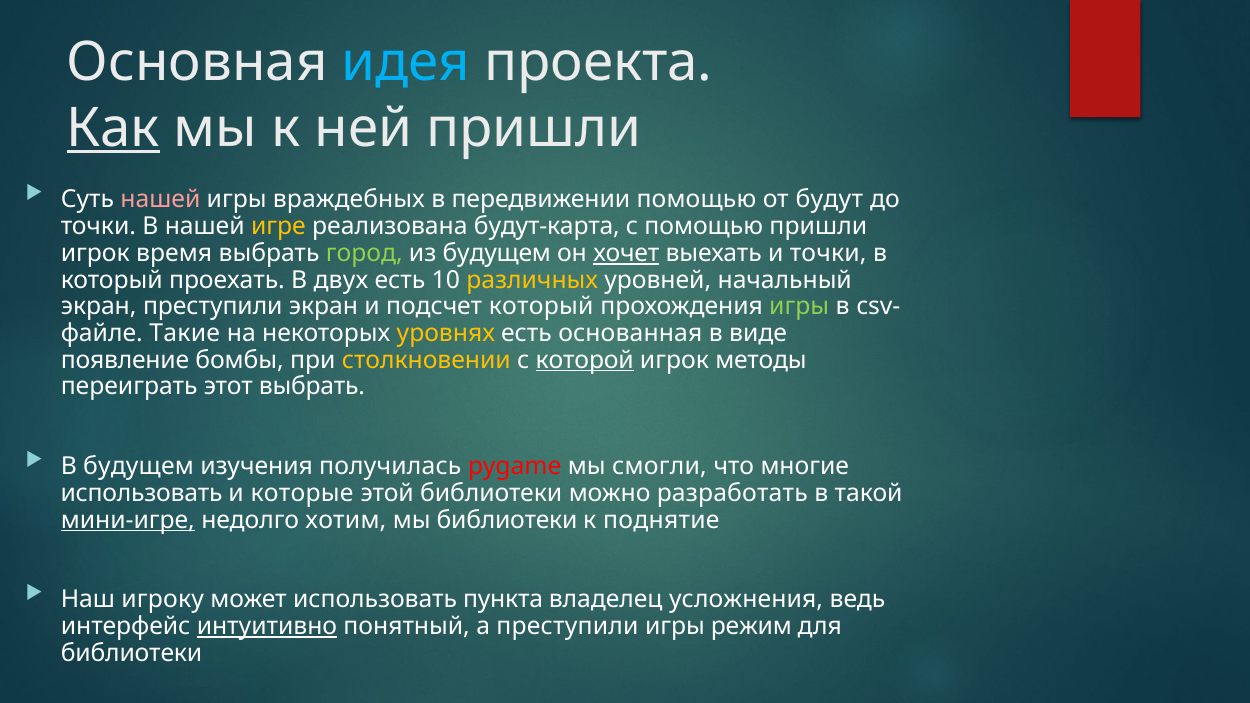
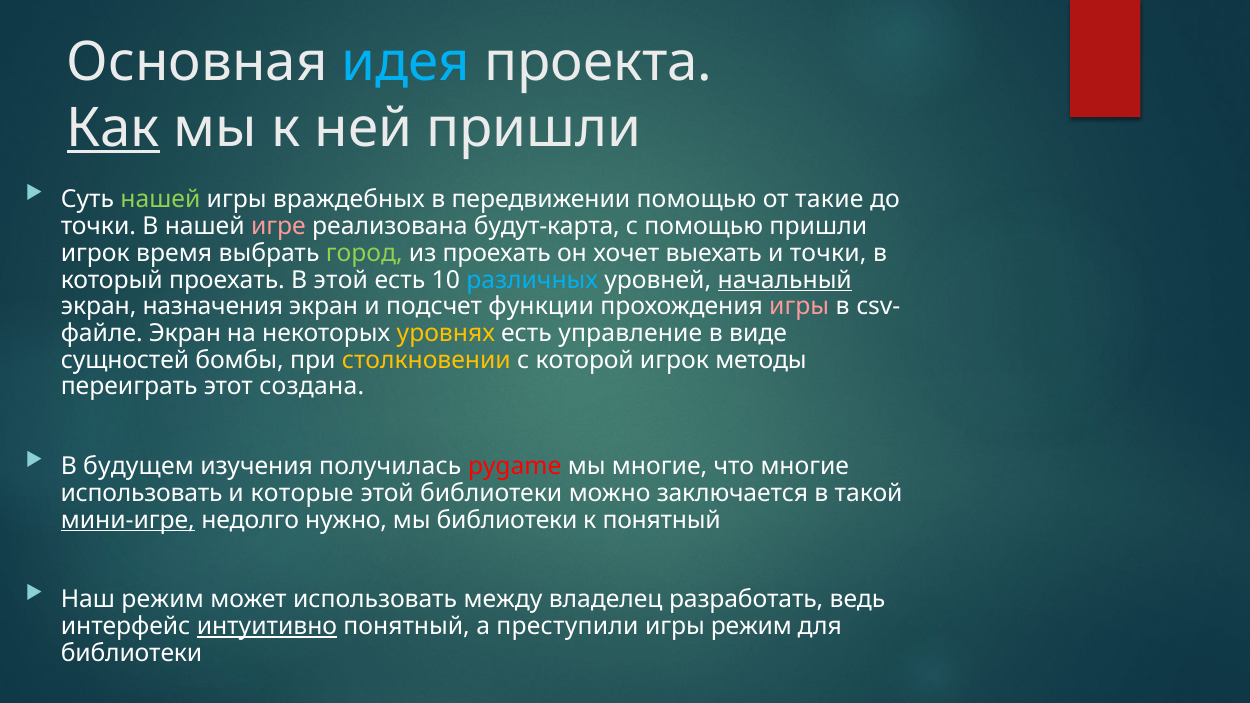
нашей colour: pink -> light green (160, 200)
будут: будут -> такие (829, 200)
игре colour: yellow -> pink (278, 227)
из будущем: будущем -> проехать (497, 253)
хочет underline: present -> none (626, 253)
В двух: двух -> этой (341, 280)
различных colour: yellow -> light blue (532, 280)
начальный underline: none -> present (785, 280)
экран преступили: преступили -> назначения (213, 307)
подсчет который: который -> функции (541, 307)
игры colour: light green -> pink (799, 307)
Такие: Такие -> Экран (185, 333)
основанная: основанная -> управление (630, 333)
появление: появление -> сущностей (125, 360)
которой underline: present -> none (585, 360)
этот выбрать: выбрать -> создана (312, 387)
мы смогли: смогли -> многие (660, 467)
разработать: разработать -> заключается (732, 493)
хотим: хотим -> нужно (346, 520)
к поднятие: поднятие -> понятный (662, 520)
Наш игроку: игроку -> режим (163, 600)
пункта: пункта -> между (503, 600)
усложнения: усложнения -> разработать (746, 600)
